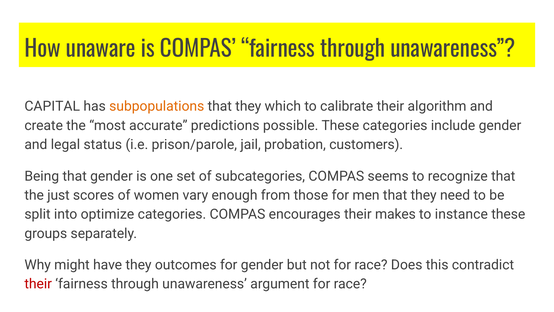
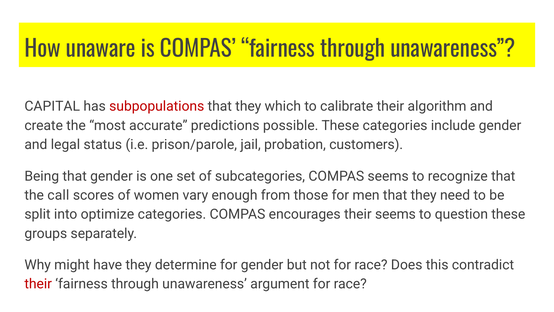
subpopulations colour: orange -> red (157, 106)
just: just -> call (58, 195)
their makes: makes -> seems (395, 214)
instance: instance -> question (461, 214)
outcomes: outcomes -> determine (186, 265)
